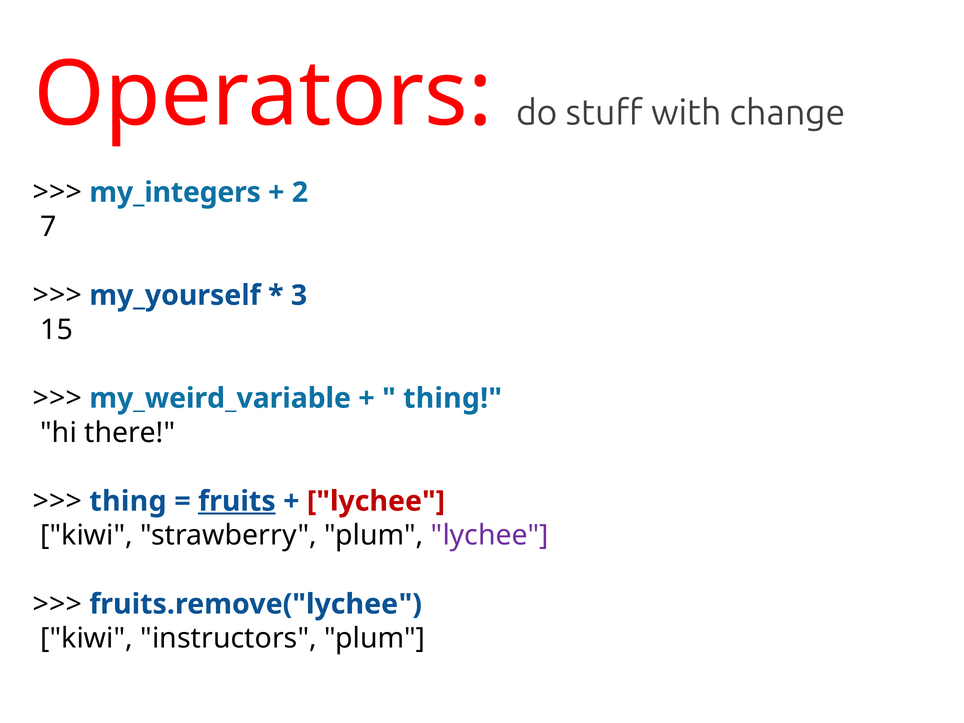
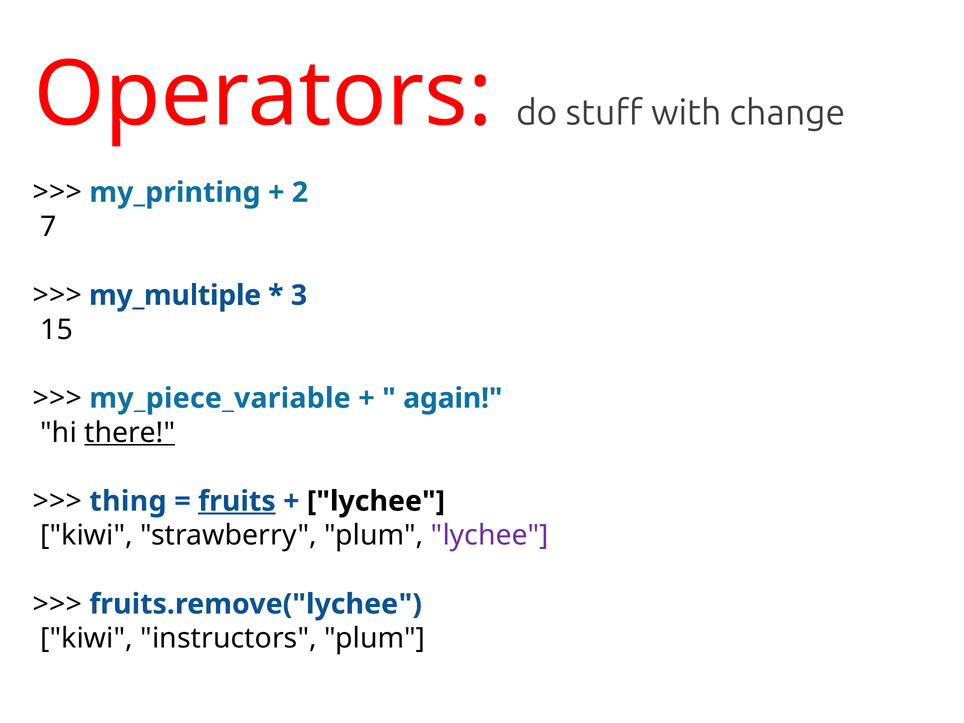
my_integers: my_integers -> my_printing (175, 192)
my_yourself: my_yourself -> my_multiple (175, 295)
my_weird_variable: my_weird_variable -> my_piece_variable (220, 398)
thing: thing -> again (453, 398)
there underline: none -> present (130, 433)
lychee colour: red -> black (376, 501)
